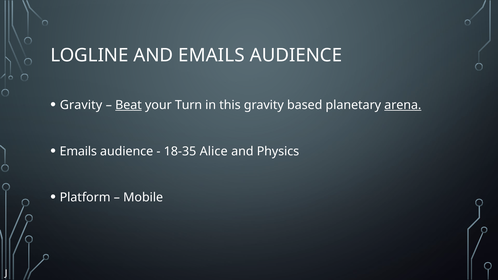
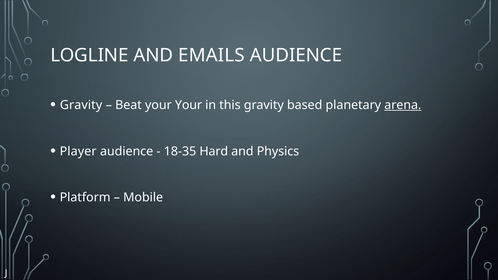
Beat underline: present -> none (129, 105)
your Turn: Turn -> Your (189, 105)
Emails: Emails -> Player (78, 151)
Alice: Alice -> Hard (214, 151)
